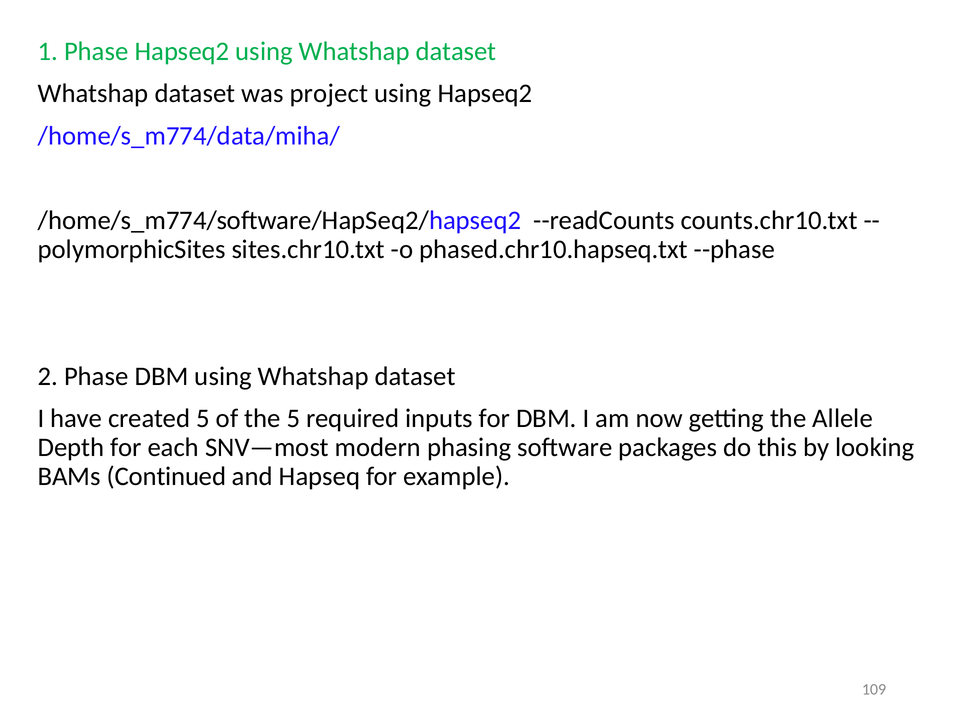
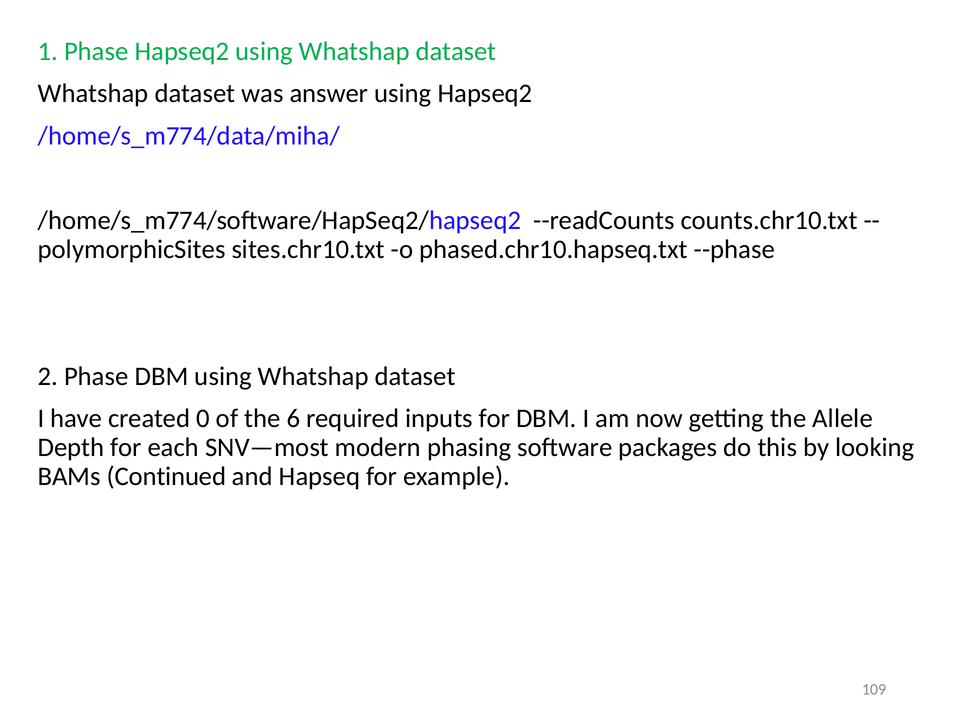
project: project -> answer (329, 93)
created 5: 5 -> 0 (203, 418)
the 5: 5 -> 6 (293, 418)
